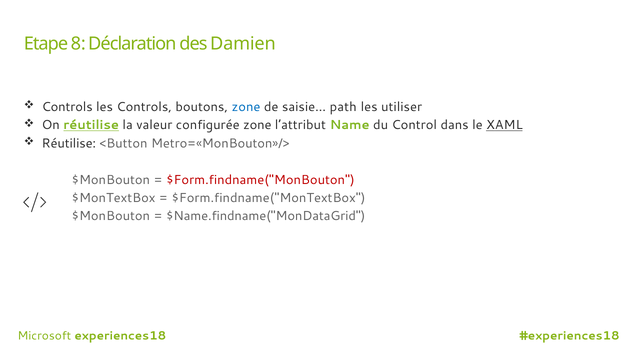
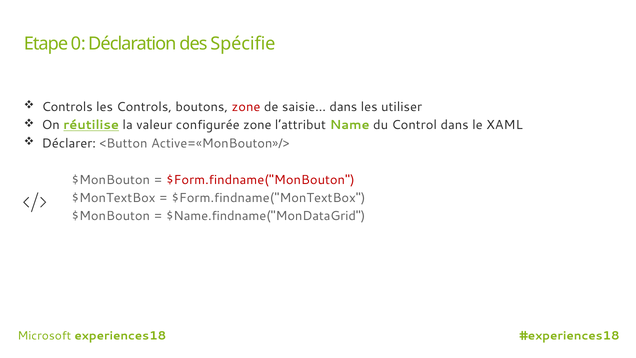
8: 8 -> 0 (78, 44)
Damien: Damien -> Spécifie (243, 44)
zone colour: blue -> red (246, 107)
saisie… path: path -> dans (343, 107)
XAML underline: present -> none (504, 125)
Réutilise: Réutilise -> Déclarer (69, 143)
Metro=«MonBouton»/>: Metro=«MonBouton»/> -> Active=«MonBouton»/> (220, 143)
